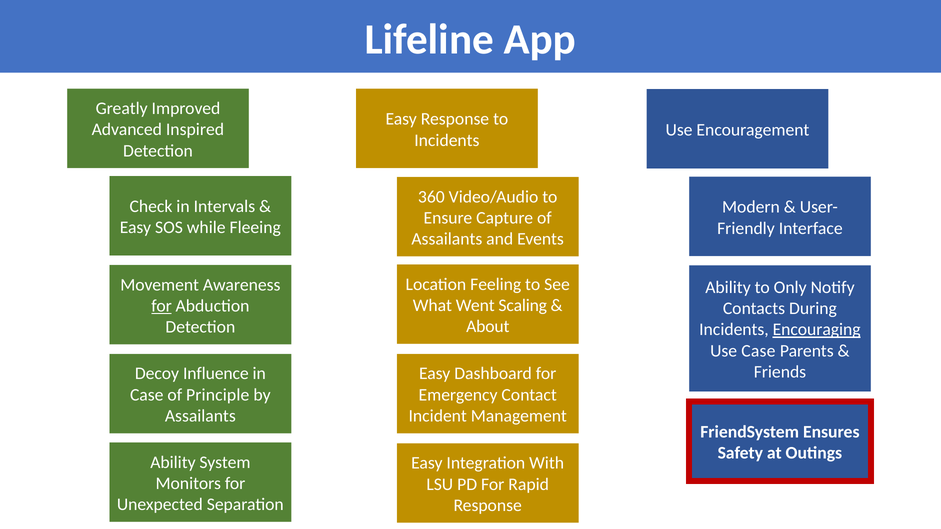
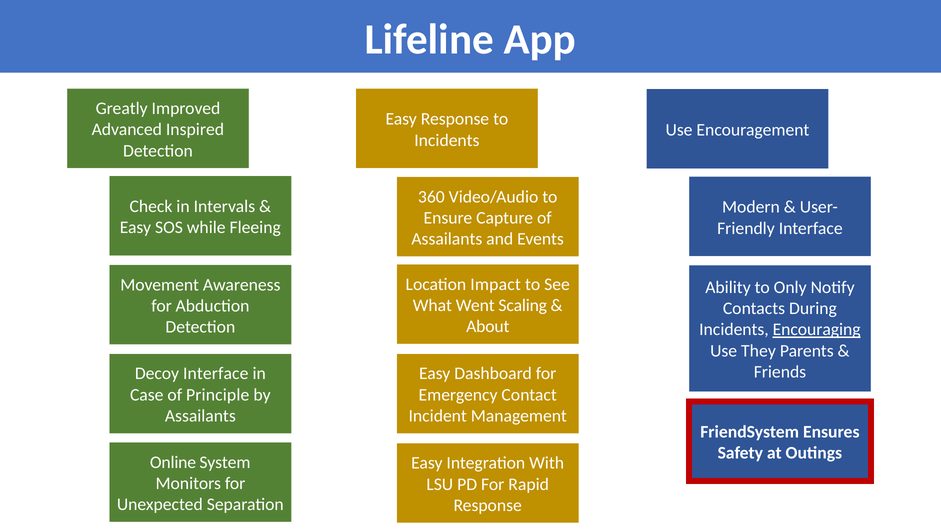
Feeling: Feeling -> Impact (496, 284)
for underline: present -> none (162, 306)
Use Case: Case -> They (758, 351)
Decoy Influence: Influence -> Interface (216, 374)
Ability: Ability -> Online (173, 463)
